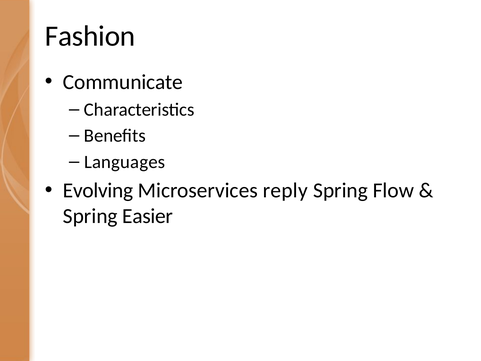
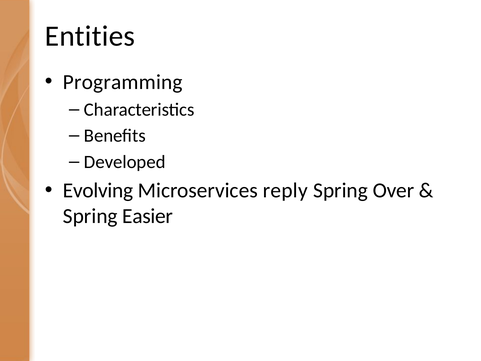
Fashion: Fashion -> Entities (90, 36)
Communicate: Communicate -> Programming (123, 82)
Languages: Languages -> Developed (125, 162)
Flow: Flow -> Over (393, 190)
